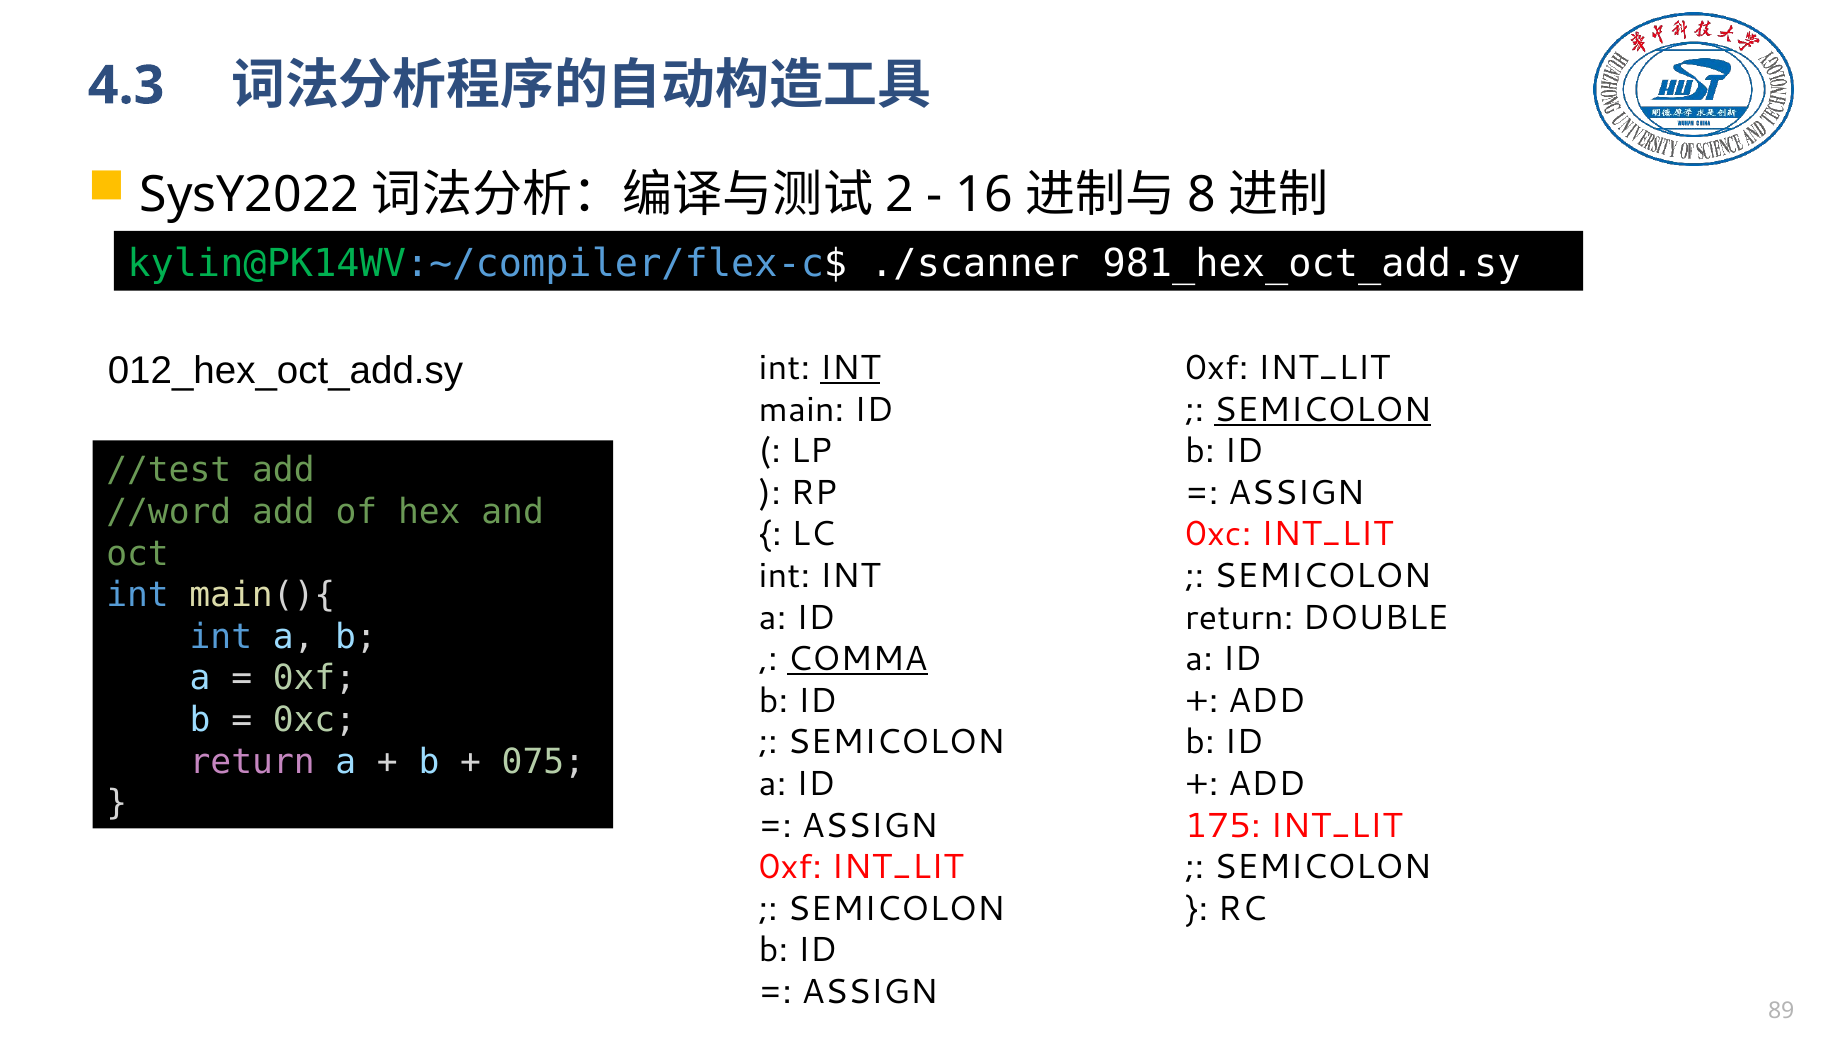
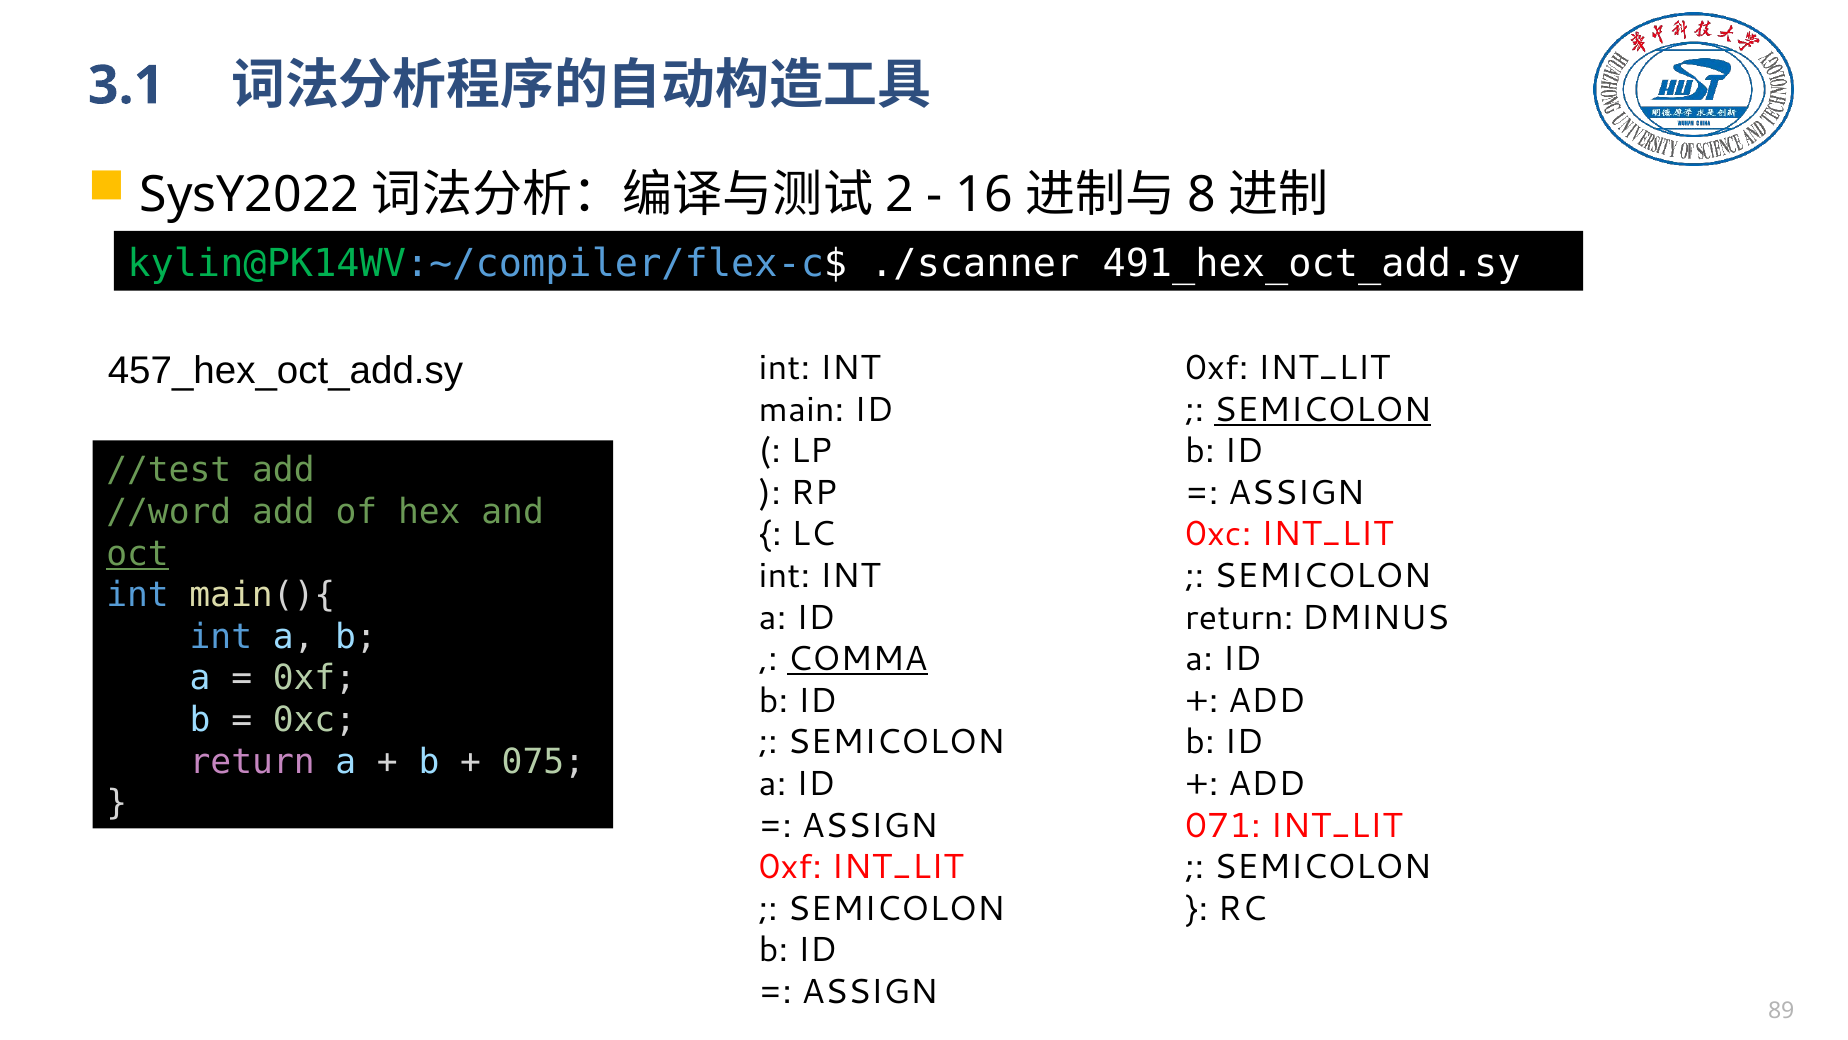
4.3: 4.3 -> 3.1 (126, 86)
981_hex_oct_add.sy: 981_hex_oct_add.sy -> 491_hex_oct_add.sy (1312, 263)
012_hex_oct_add.sy: 012_hex_oct_add.sy -> 457_hex_oct_add.sy (285, 371)
INT underline: present -> none (850, 368)
oct underline: none -> present (138, 553)
DOUBLE: DOUBLE -> DMINUS (1376, 617)
175: 175 -> 071 (1223, 825)
